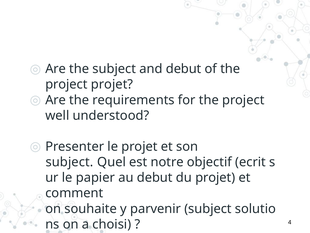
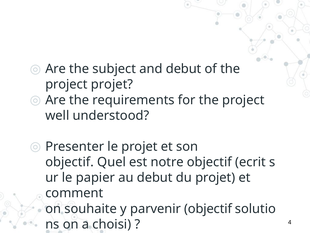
subject: subject -> objectif (70, 162)
parvenir subject: subject -> objectif (208, 208)
